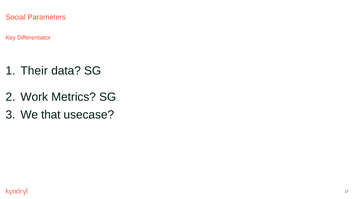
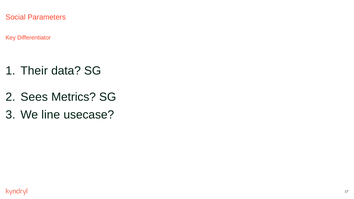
Work: Work -> Sees (34, 97)
that: that -> line (51, 115)
